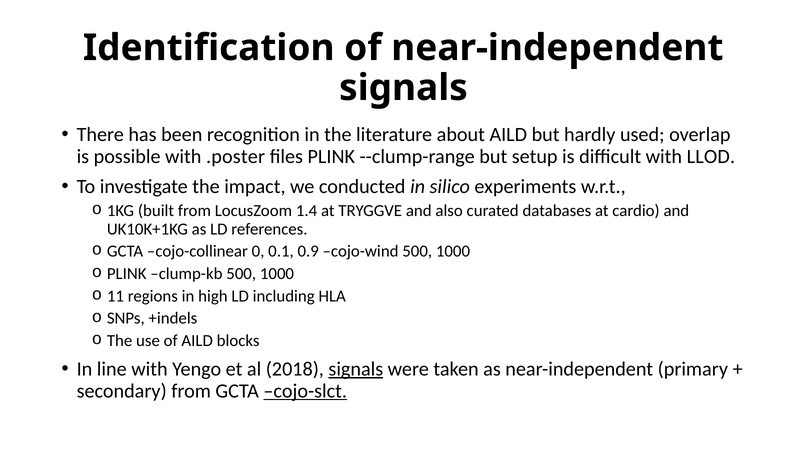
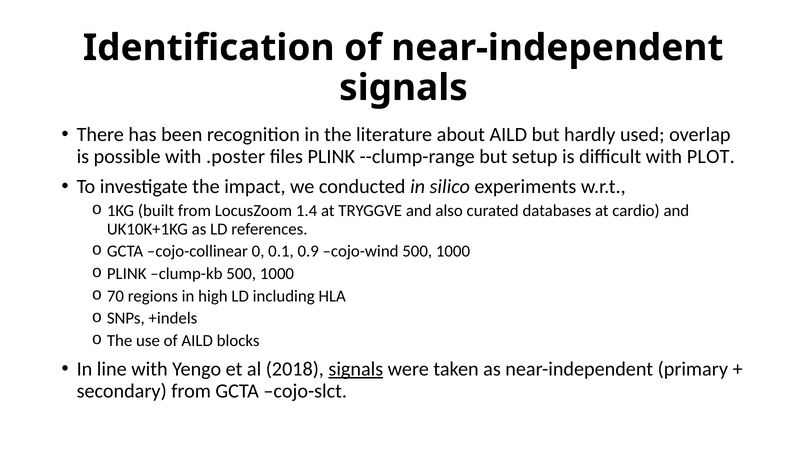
LLOD: LLOD -> PLOT (711, 156)
11: 11 -> 70 (115, 296)
cojo-slct underline: present -> none (305, 391)
